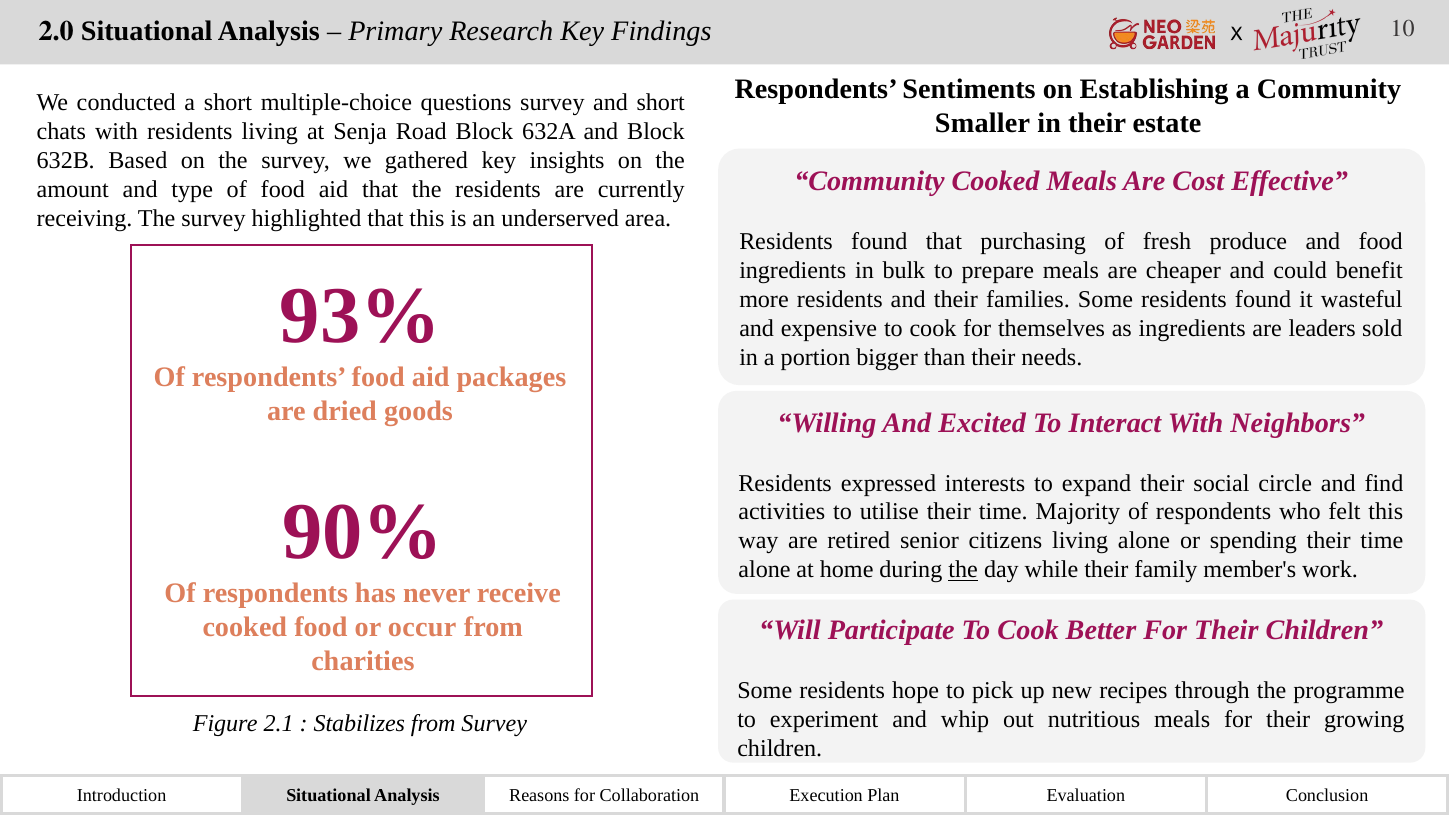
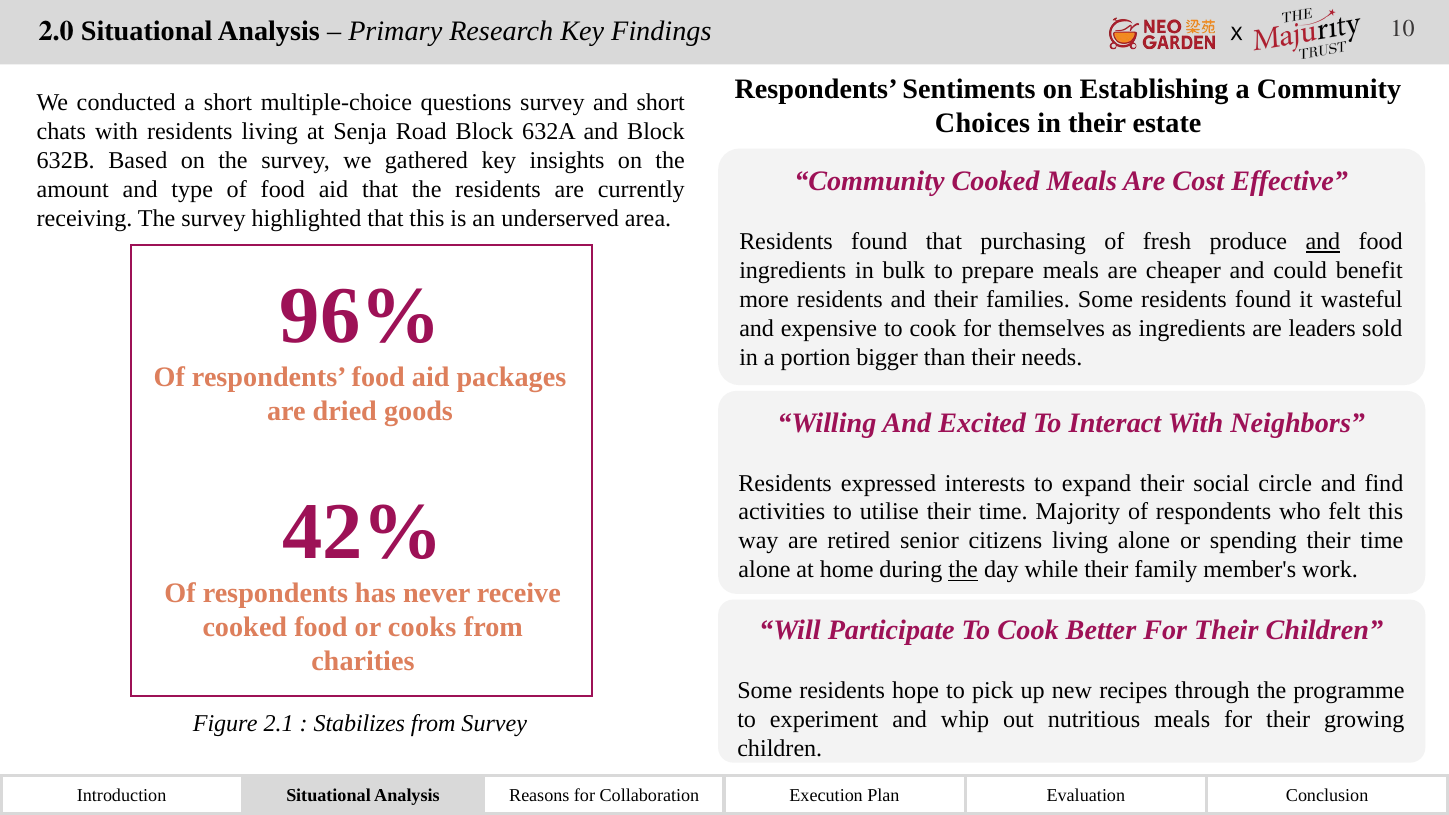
Smaller: Smaller -> Choices (983, 123)
and underline: none -> present (1323, 242)
93%: 93% -> 96% (360, 316)
90%: 90% -> 42% (363, 532)
occur: occur -> cooks (422, 627)
